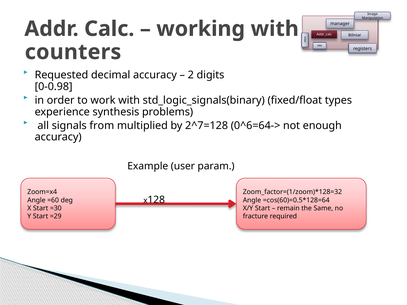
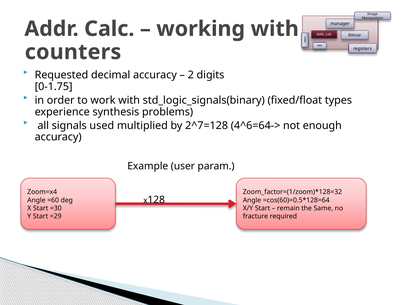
0-0.98: 0-0.98 -> 0-1.75 (54, 87)
from: from -> used (102, 126)
0^6=64->: 0^6=64-> -> 4^6=64-> (256, 126)
